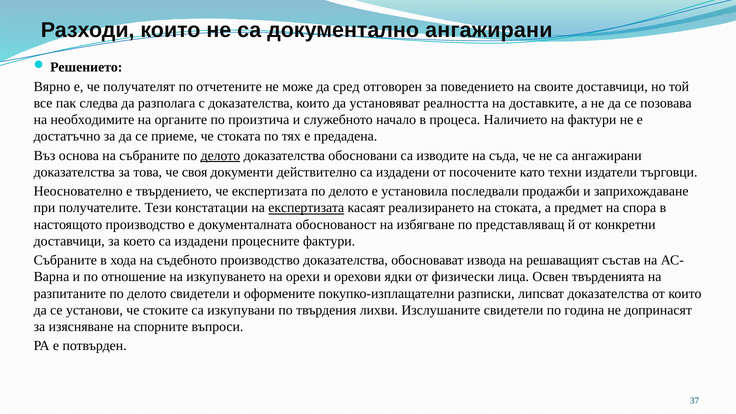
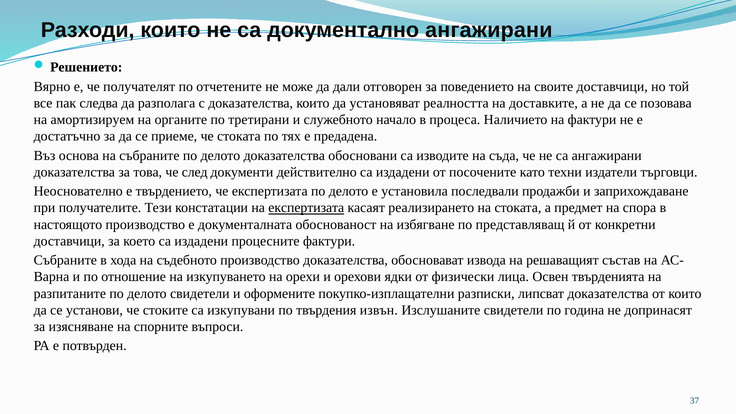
сред: сред -> дали (346, 86)
необходимите: необходимите -> амортизируем (92, 120)
произтича: произтича -> третирани (259, 120)
делото underline: present -> none (220, 155)
своя: своя -> след (195, 172)
лихви: лихви -> извън (379, 310)
